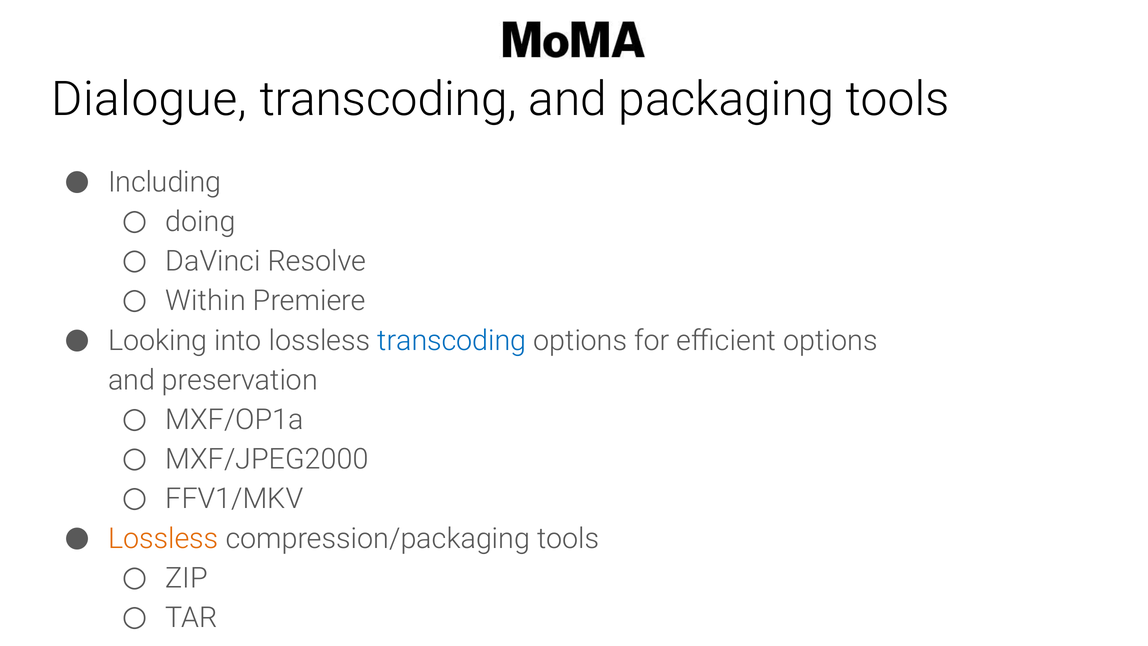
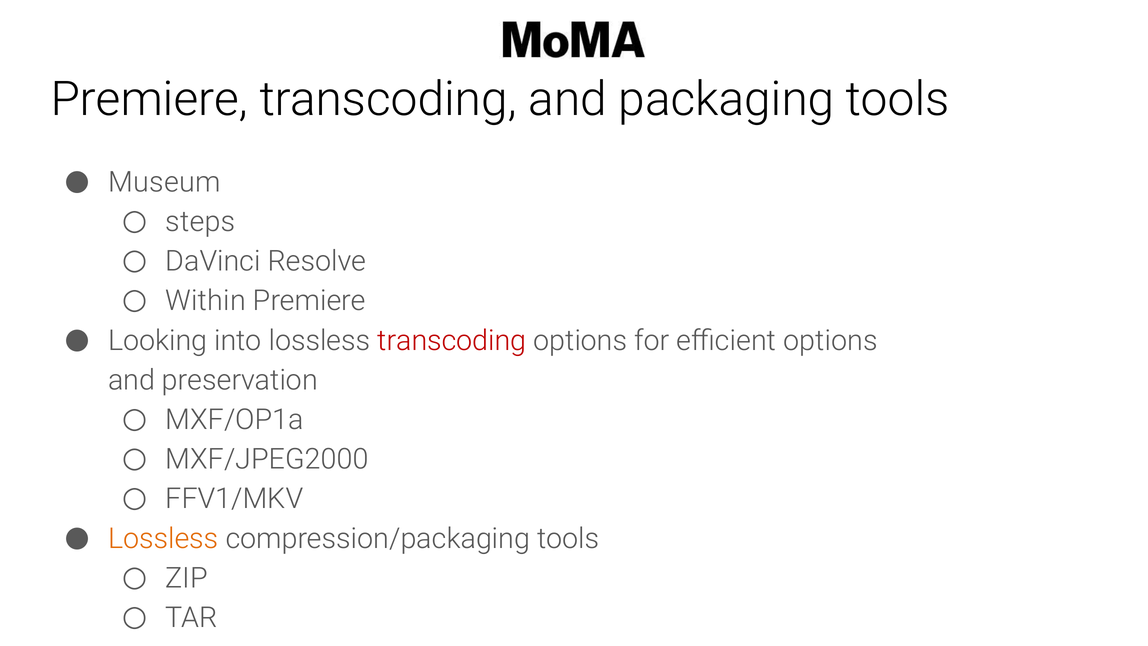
Dialogue: Dialogue -> Premiere (149, 99)
Including: Including -> Museum (164, 182)
doing: doing -> steps (200, 222)
transcoding colour: blue -> red (452, 340)
